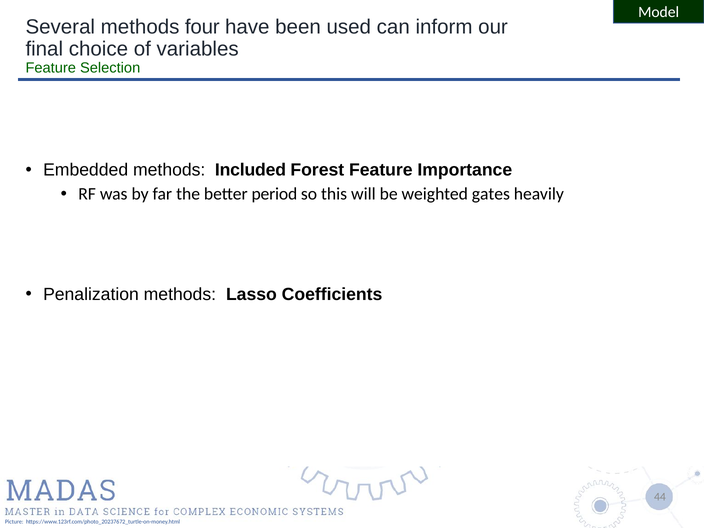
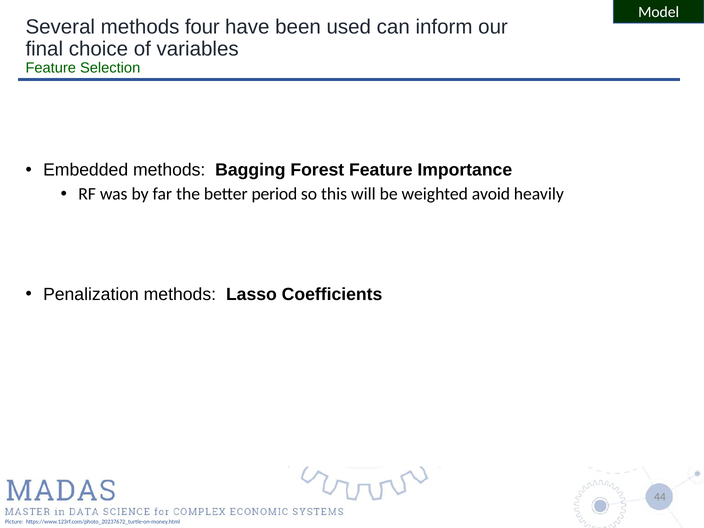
Included: Included -> Bagging (250, 170)
gates: gates -> avoid (491, 194)
